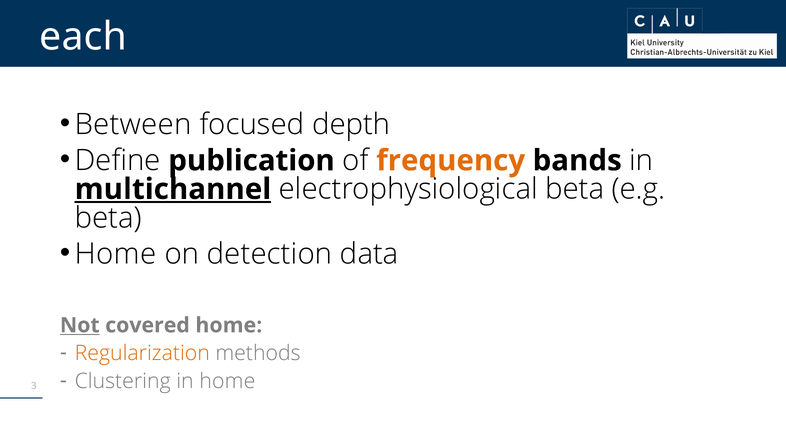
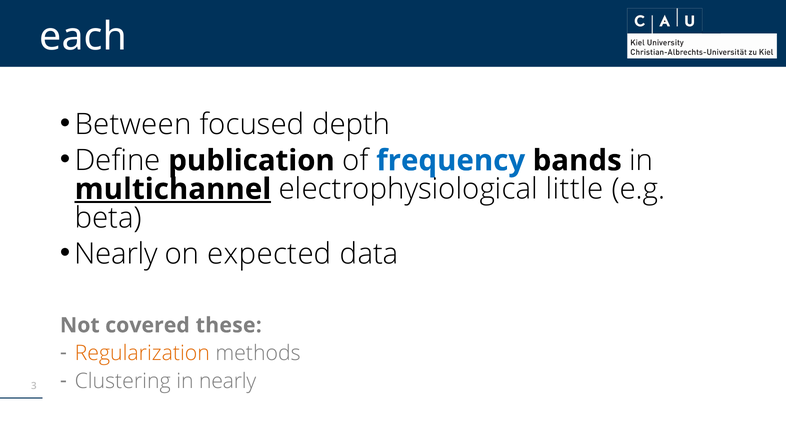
frequency colour: orange -> blue (451, 161)
electrophysiological beta: beta -> little (575, 189)
Home: Home -> Nearly (116, 254)
detection: detection -> expected (269, 254)
Not underline: present -> none (80, 325)
covered home: home -> these (229, 325)
in home: home -> nearly (228, 381)
